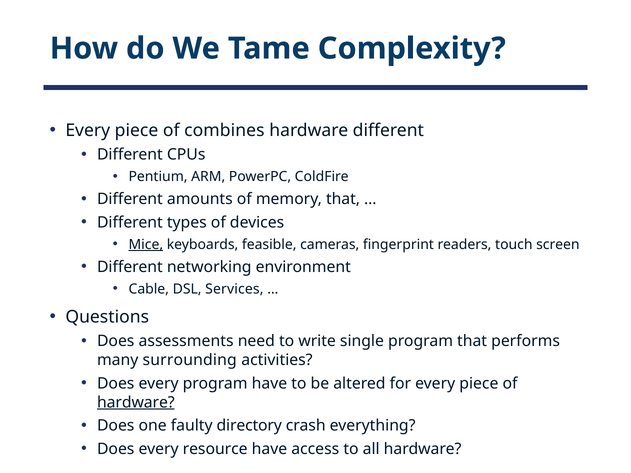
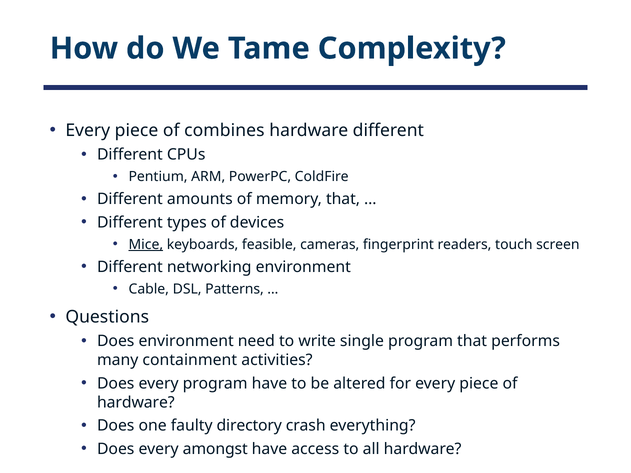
Services: Services -> Patterns (235, 289)
Does assessments: assessments -> environment (186, 341)
surrounding: surrounding -> containment (190, 360)
hardware underline: present -> none (136, 403)
resource: resource -> amongst (215, 449)
